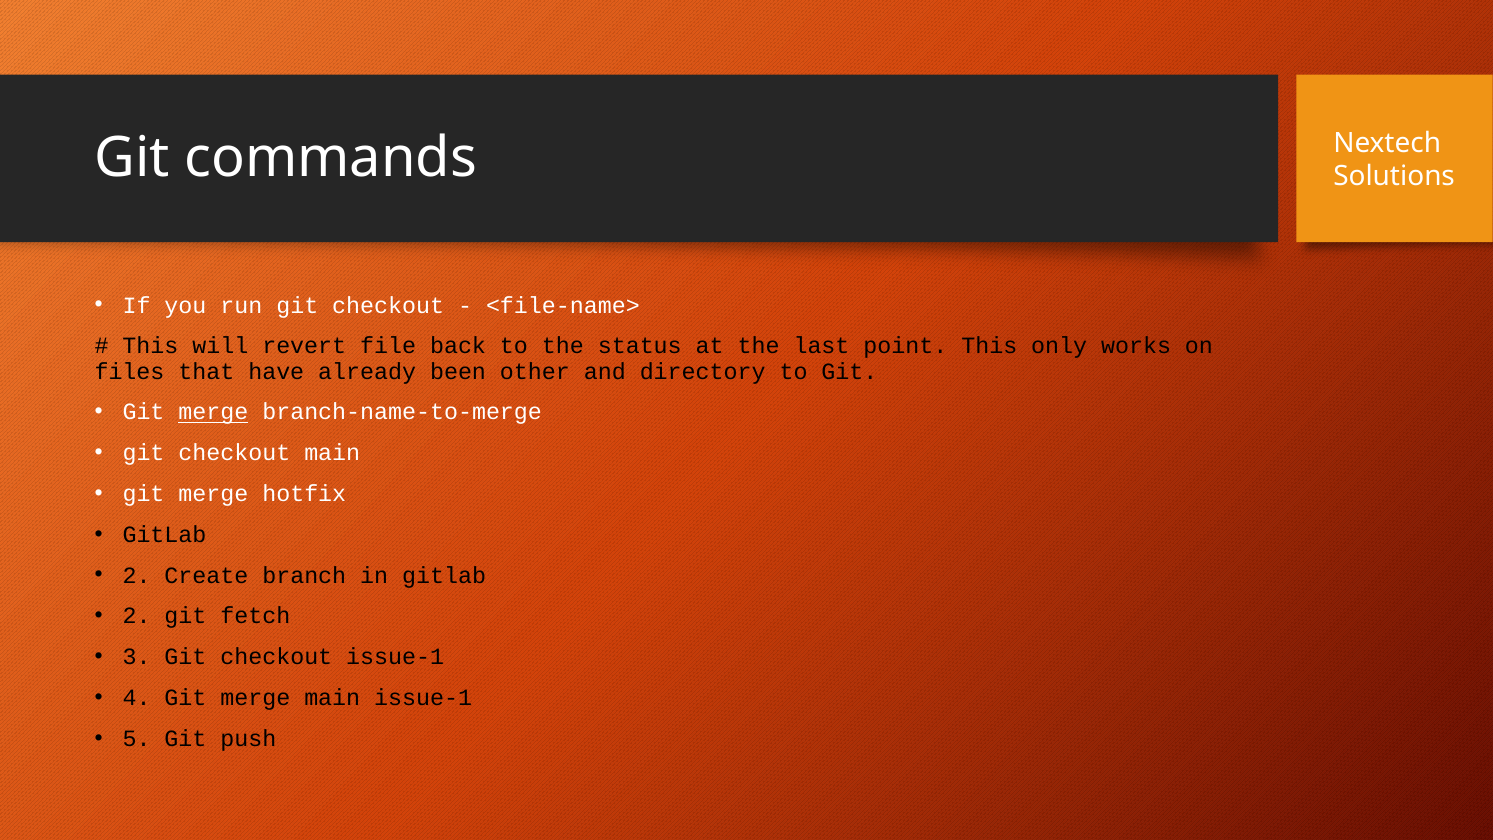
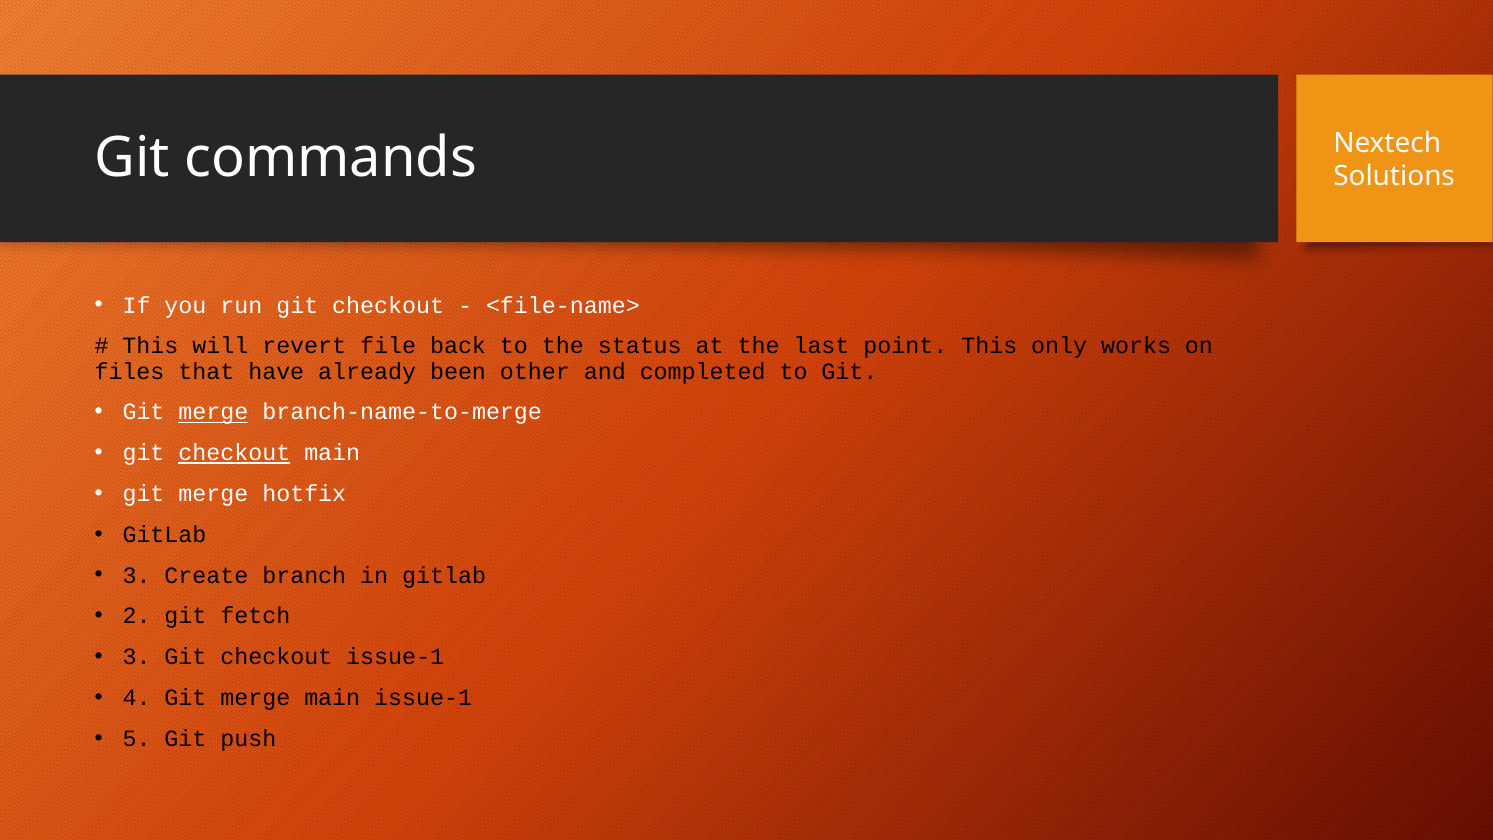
directory: directory -> completed (703, 371)
checkout underline: none -> present (234, 453)
2: 2 -> 3 (137, 575)
